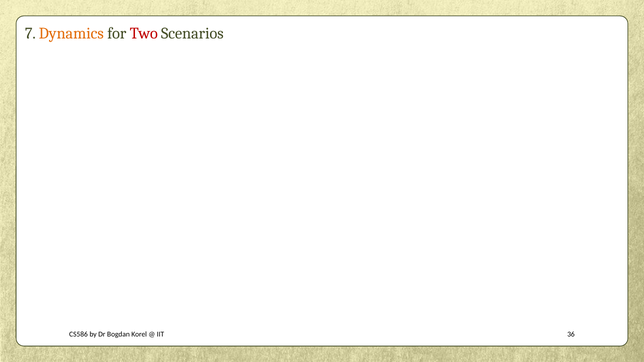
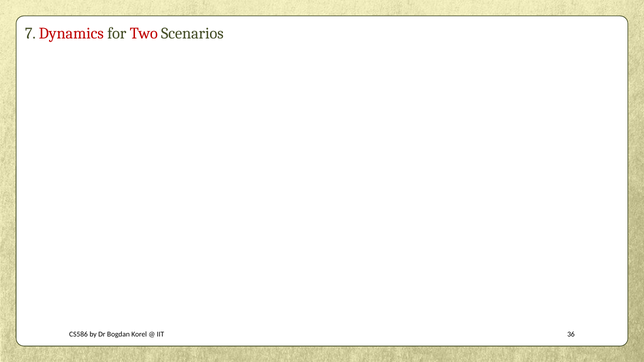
Dynamics colour: orange -> red (71, 33)
